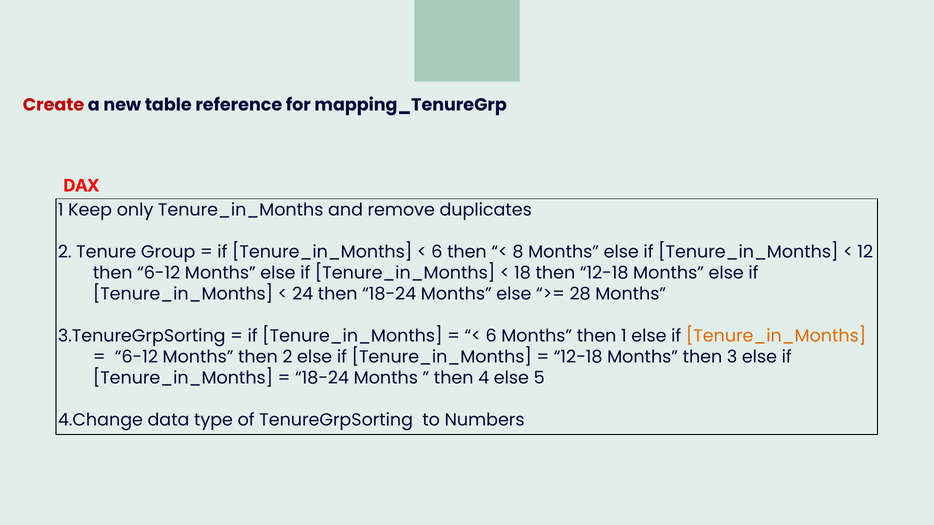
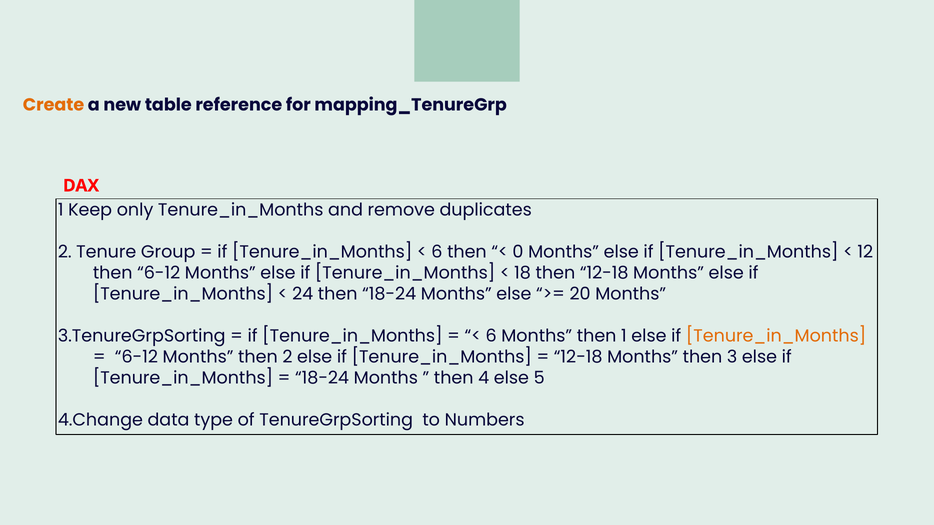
Create colour: red -> orange (54, 105)
8: 8 -> 0 (518, 252)
28: 28 -> 20 (580, 294)
